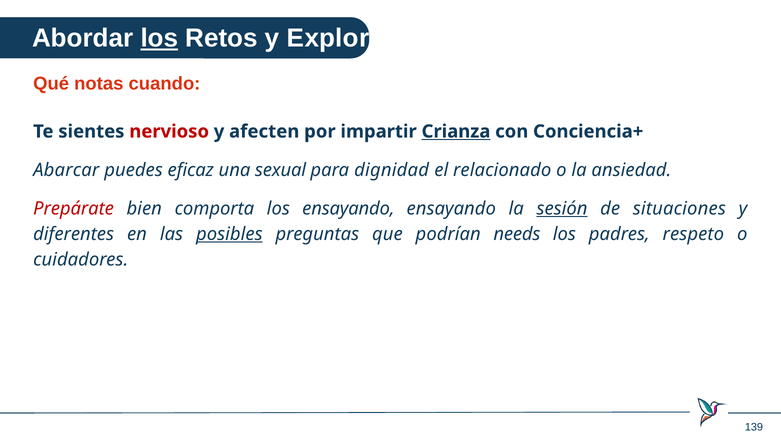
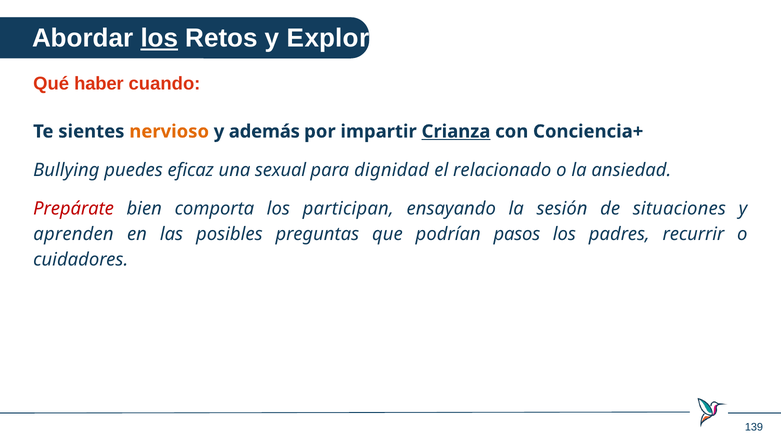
notas: notas -> haber (99, 84)
nervioso colour: red -> orange (169, 131)
afecten: afecten -> además (264, 131)
Abarcar: Abarcar -> Bullying (66, 170)
los ensayando: ensayando -> participan (348, 208)
sesión underline: present -> none (562, 208)
diferentes: diferentes -> aprenden (73, 234)
posibles underline: present -> none (229, 234)
needs: needs -> pasos (517, 234)
respeto: respeto -> recurrir (693, 234)
